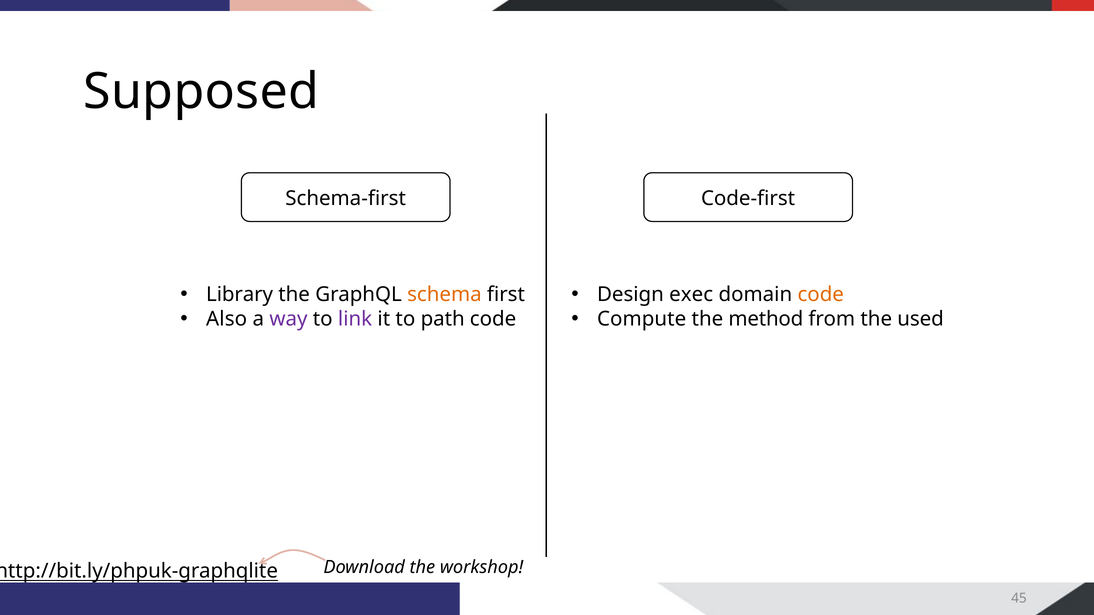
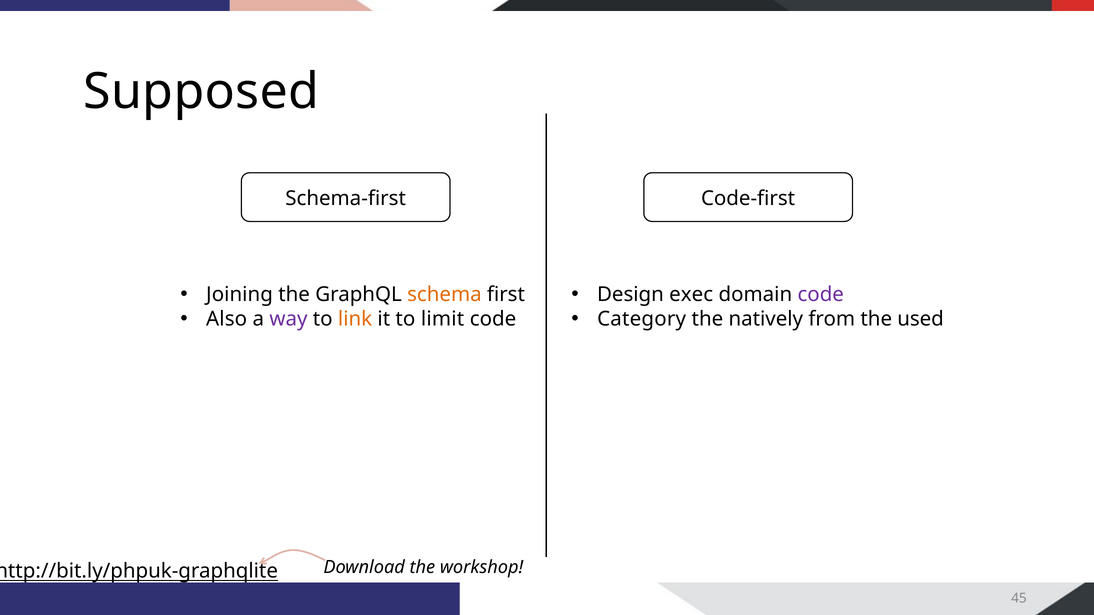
Library: Library -> Joining (240, 295)
code colour: orange -> purple (821, 295)
link colour: purple -> orange (355, 319)
path: path -> limit (443, 319)
Compute: Compute -> Category (642, 319)
method: method -> natively (766, 319)
